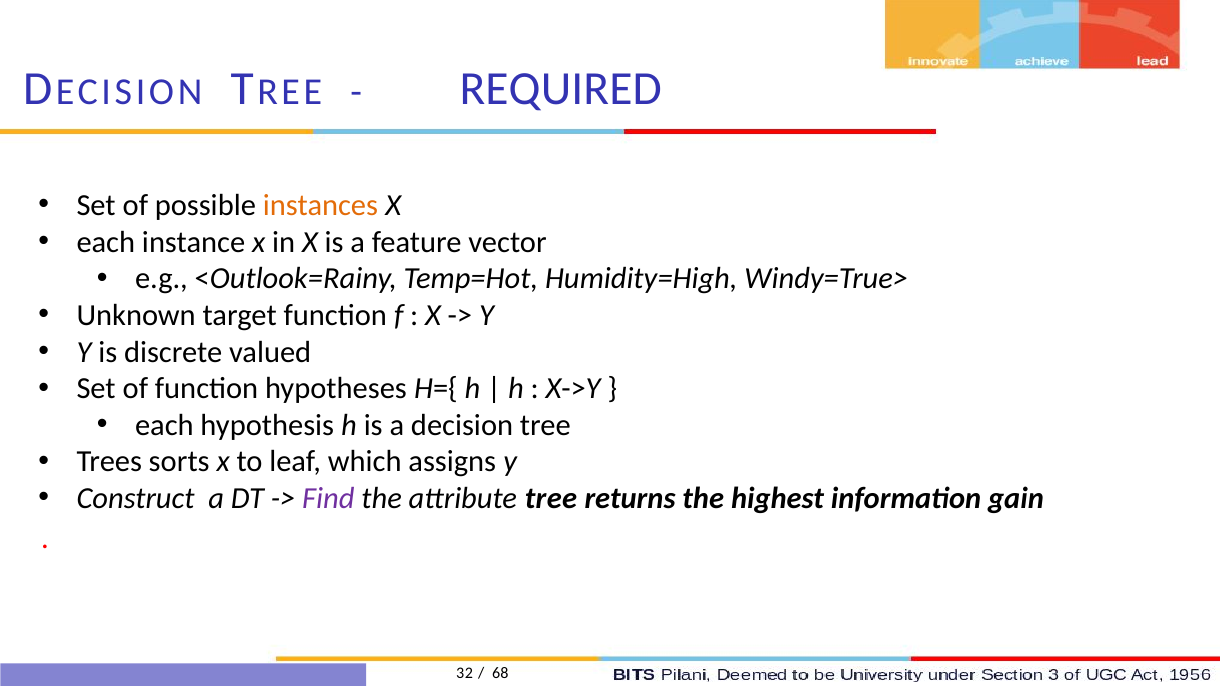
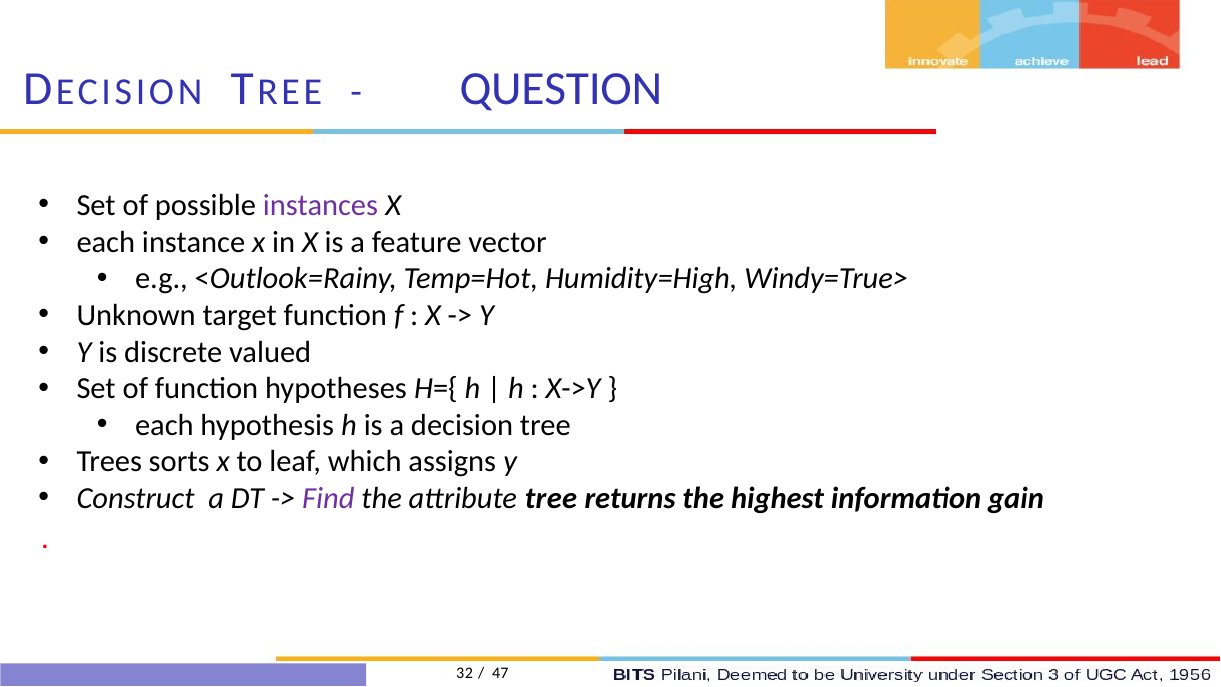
REQUIRED: REQUIRED -> QUESTION (561, 89)
instances colour: orange -> purple (320, 205)
68: 68 -> 47 (500, 673)
